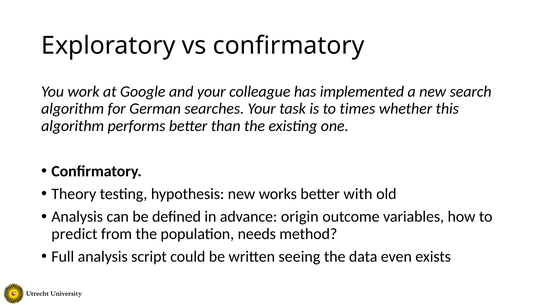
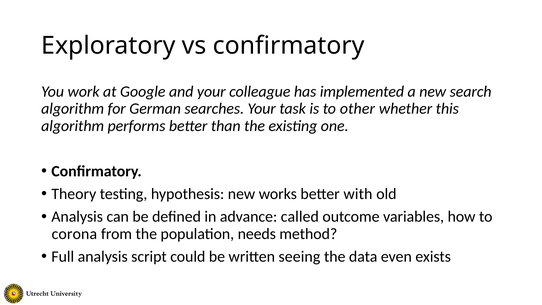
times: times -> other (357, 109)
origin: origin -> called (300, 217)
predict: predict -> corona (74, 234)
